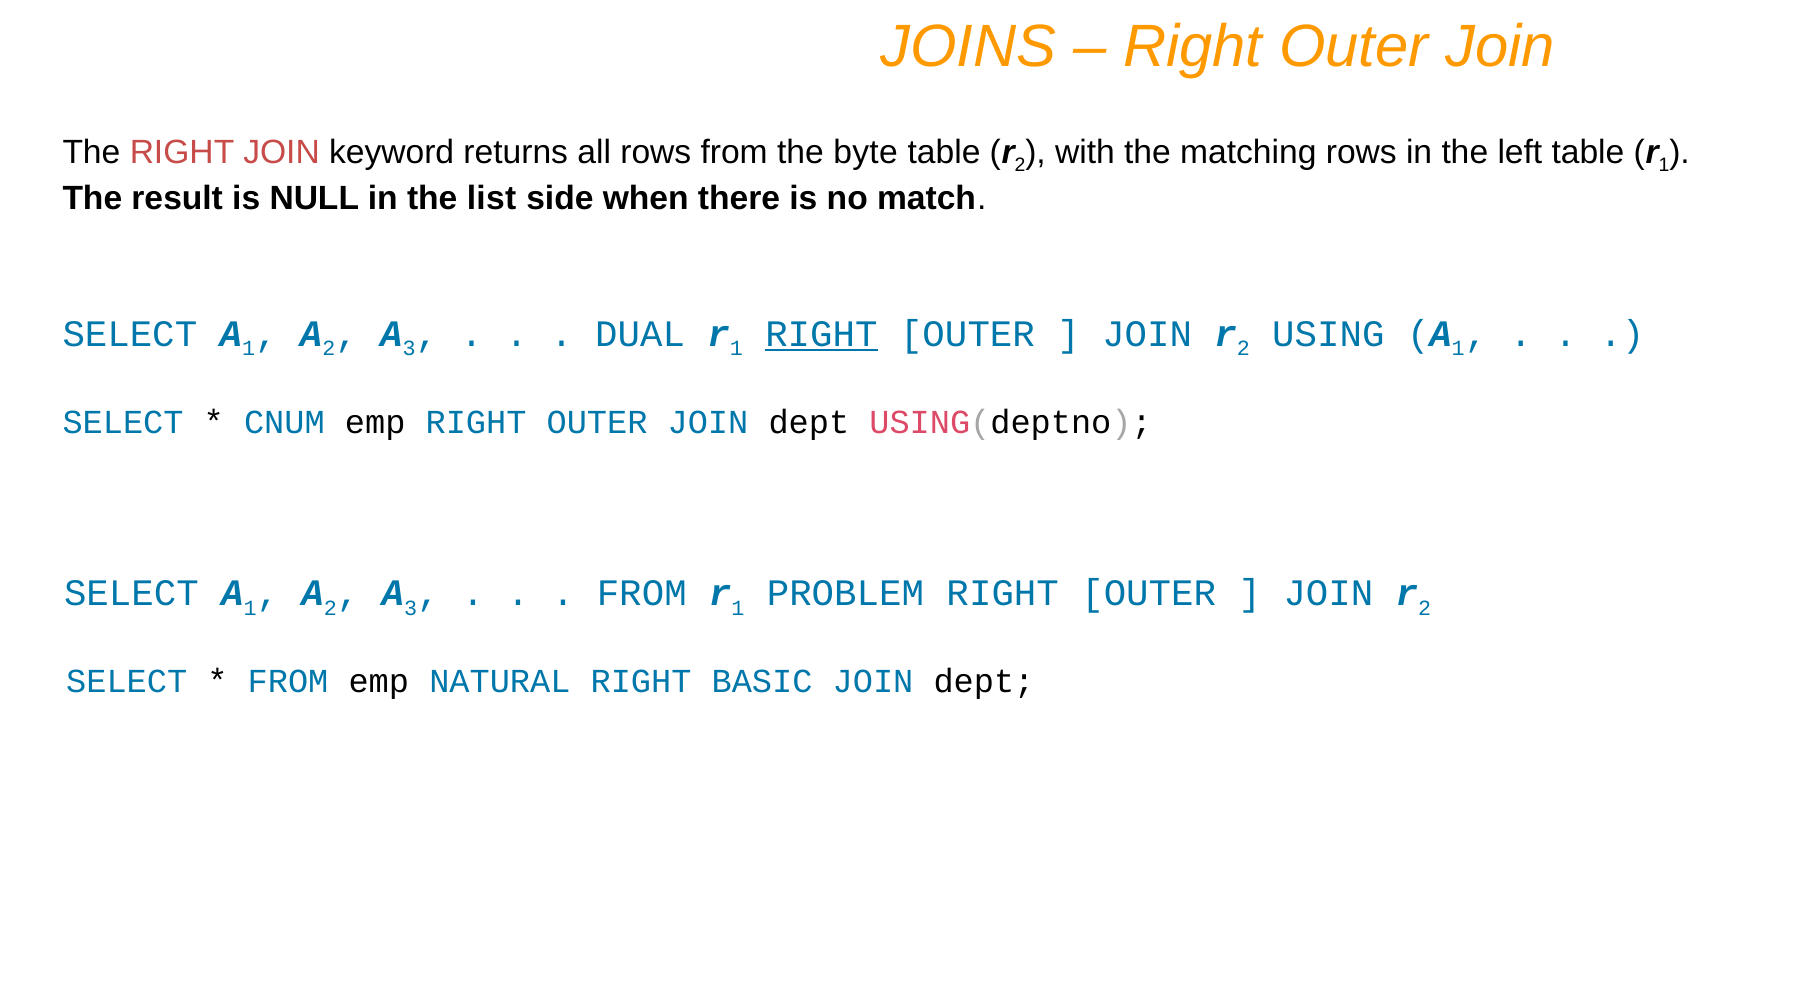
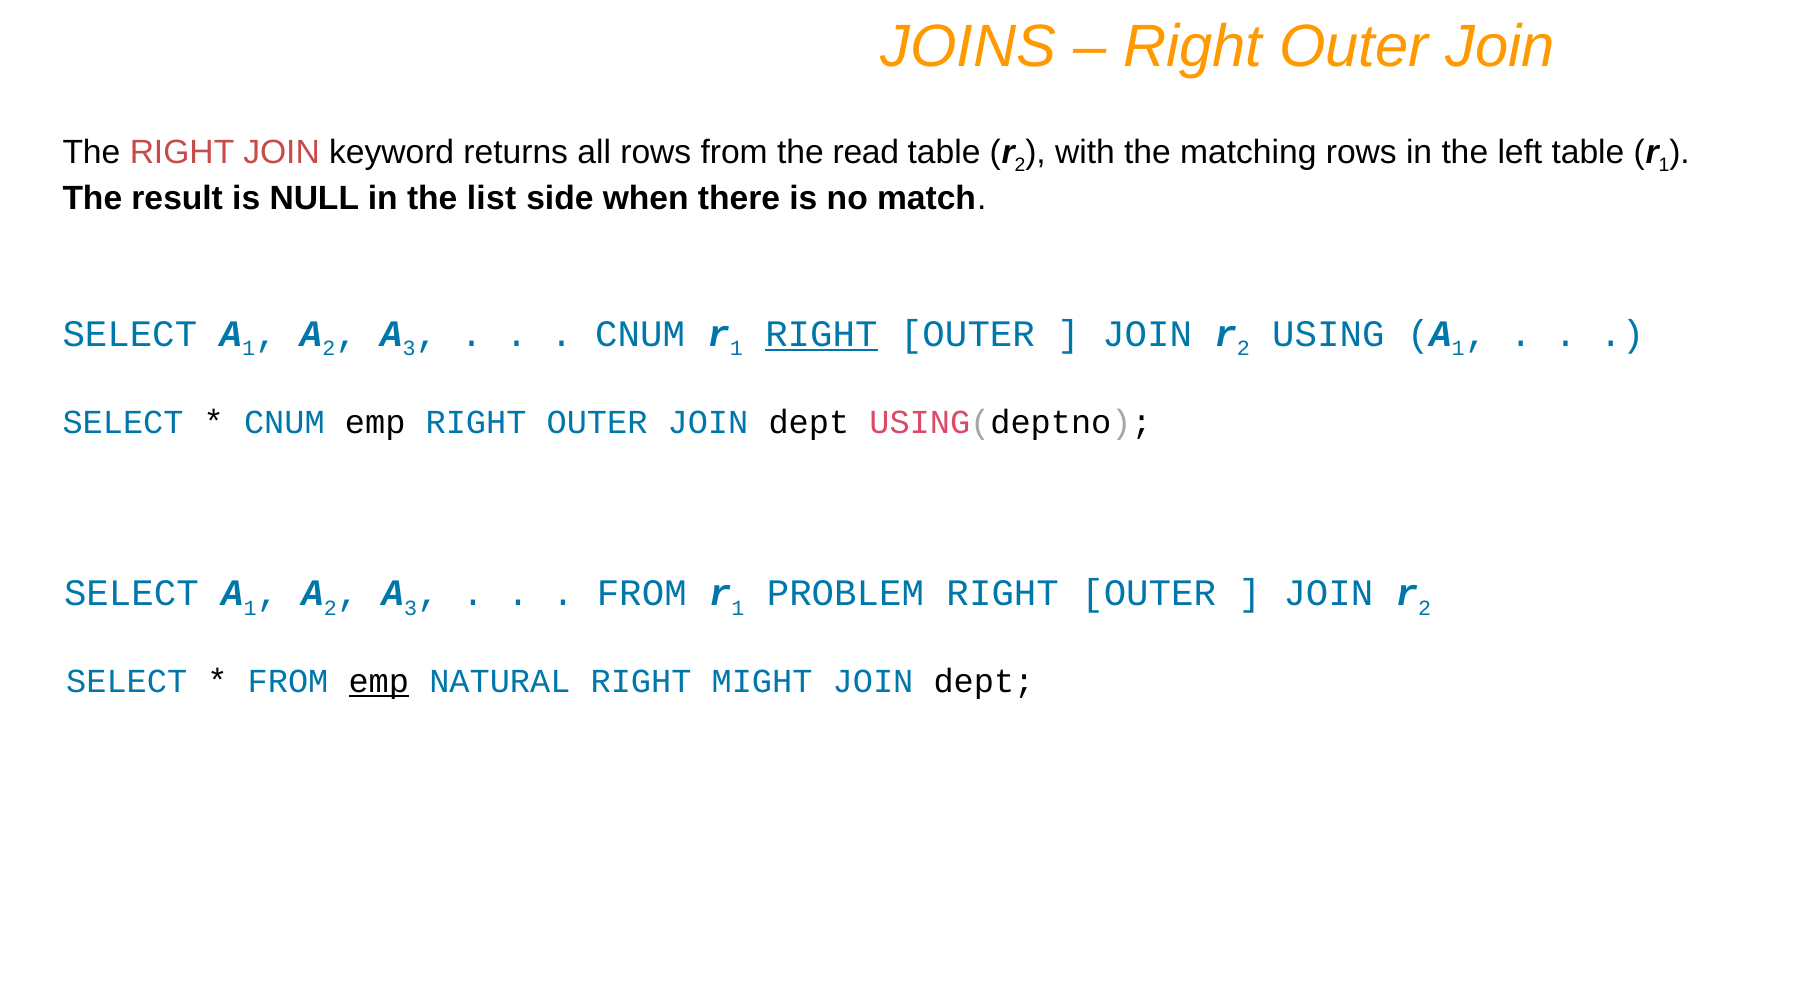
byte: byte -> read (866, 152)
DUAL: DUAL -> CNUM (640, 334)
emp underline: none -> present (379, 682)
BASIC: BASIC -> MIGHT (762, 682)
